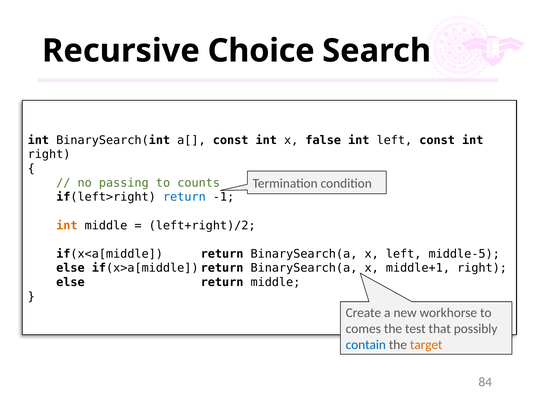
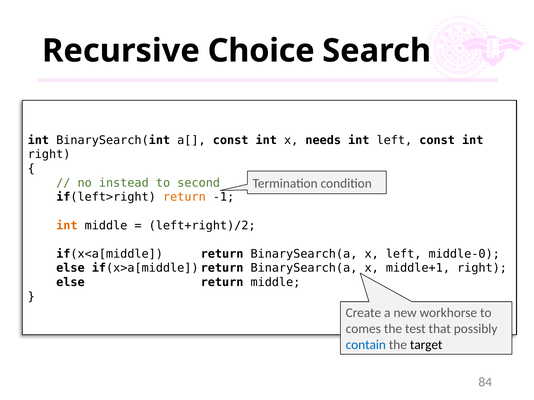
false: false -> needs (323, 140)
passing: passing -> instead (124, 183)
counts: counts -> second (199, 183)
return colour: blue -> orange (184, 197)
middle-5: middle-5 -> middle-0 (464, 254)
target colour: orange -> black (426, 345)
